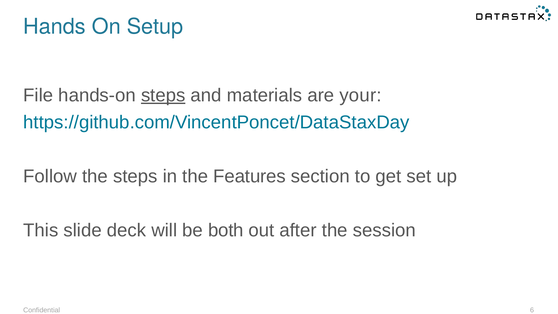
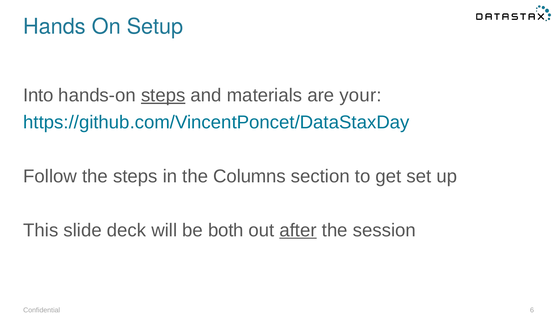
File: File -> Into (38, 95)
Features: Features -> Columns (250, 176)
after underline: none -> present (298, 230)
